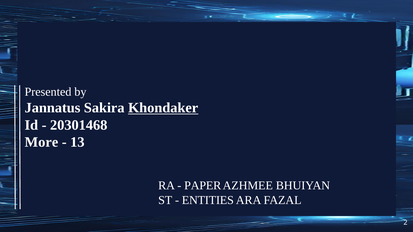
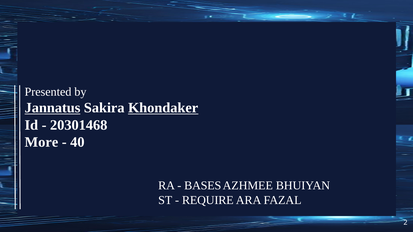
Jannatus underline: none -> present (52, 108)
13: 13 -> 40 (77, 142)
PAPER: PAPER -> BASES (203, 186)
ENTITIES: ENTITIES -> REQUIRE (208, 200)
